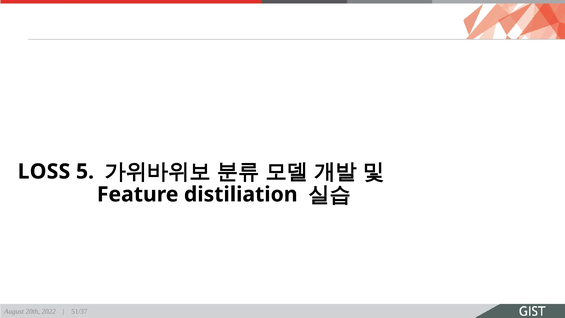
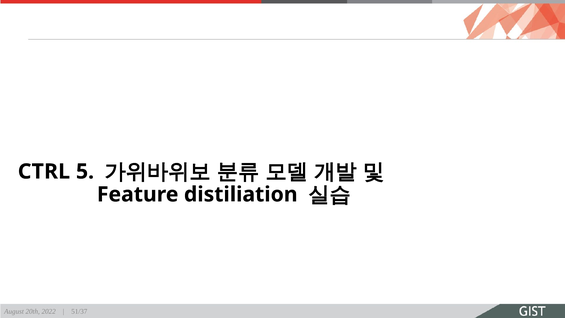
LOSS: LOSS -> CTRL (44, 171)
